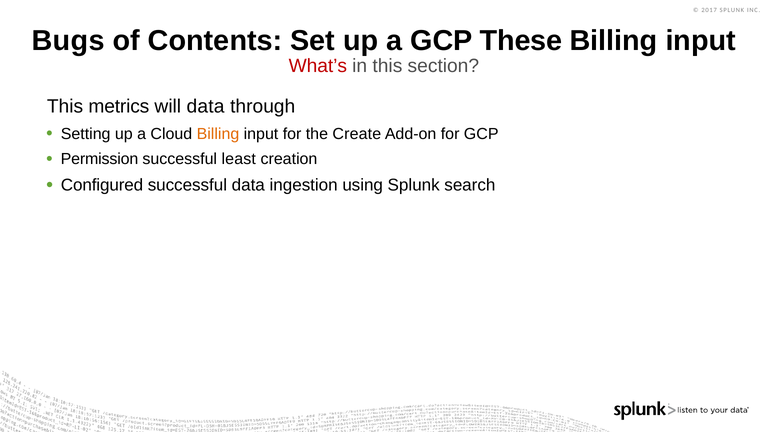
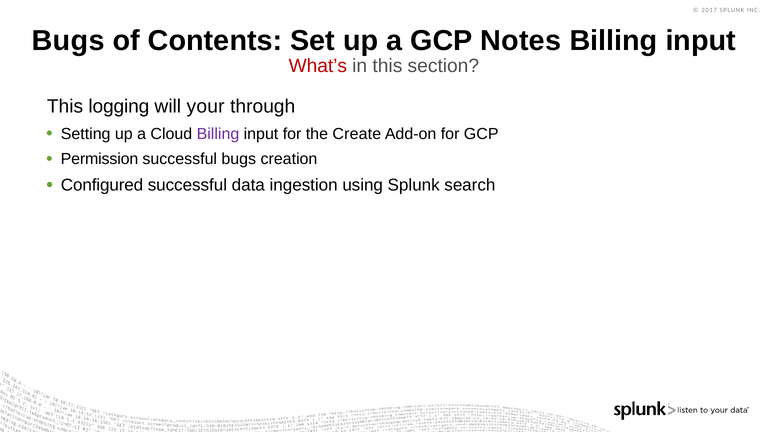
These: These -> Notes (521, 41)
metrics: metrics -> logging (119, 107)
will data: data -> your (206, 107)
Billing colour: orange -> purple (218, 134)
successful least: least -> bugs (239, 159)
